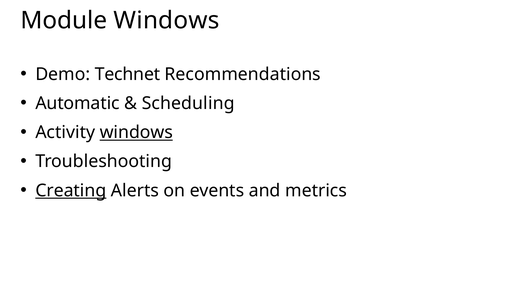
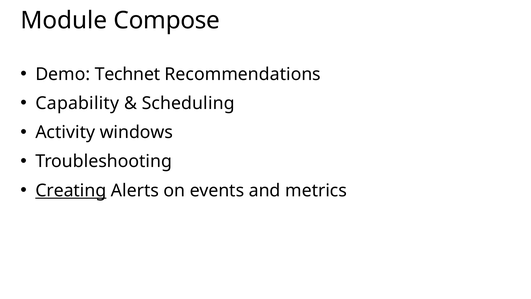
Module Windows: Windows -> Compose (167, 21)
Automatic: Automatic -> Capability (77, 103)
windows underline: present -> none (136, 132)
